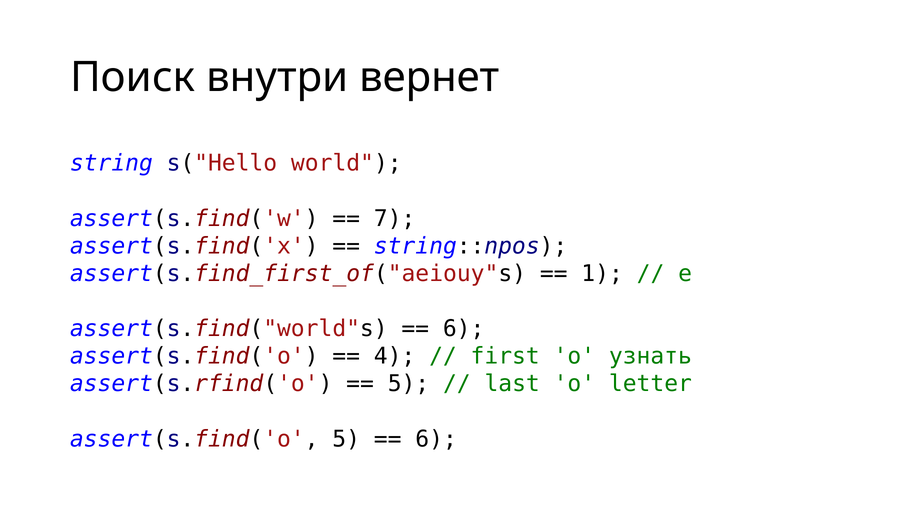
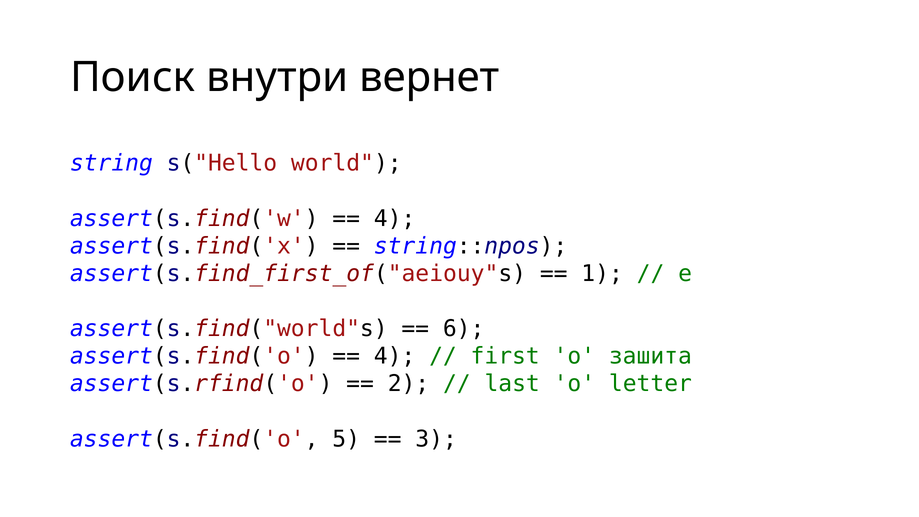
7: 7 -> 4 (395, 218)
узнать: узнать -> зашита (650, 356)
5: 5 -> 2 (408, 384)
6: 6 -> 3 (436, 439)
